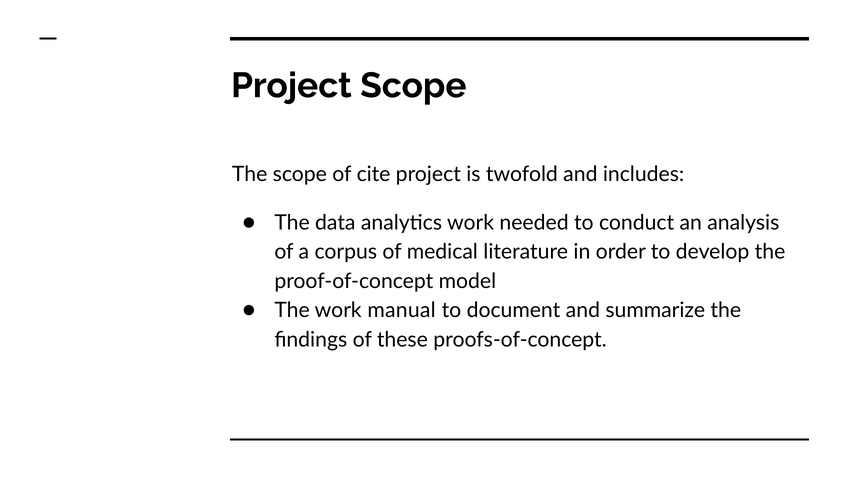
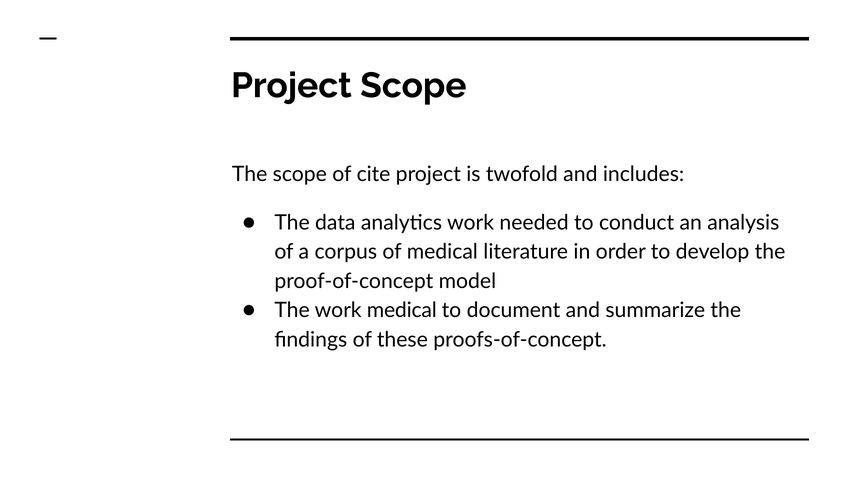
work manual: manual -> medical (402, 310)
